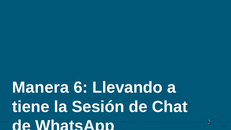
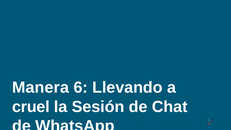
tiene: tiene -> cruel (31, 107)
